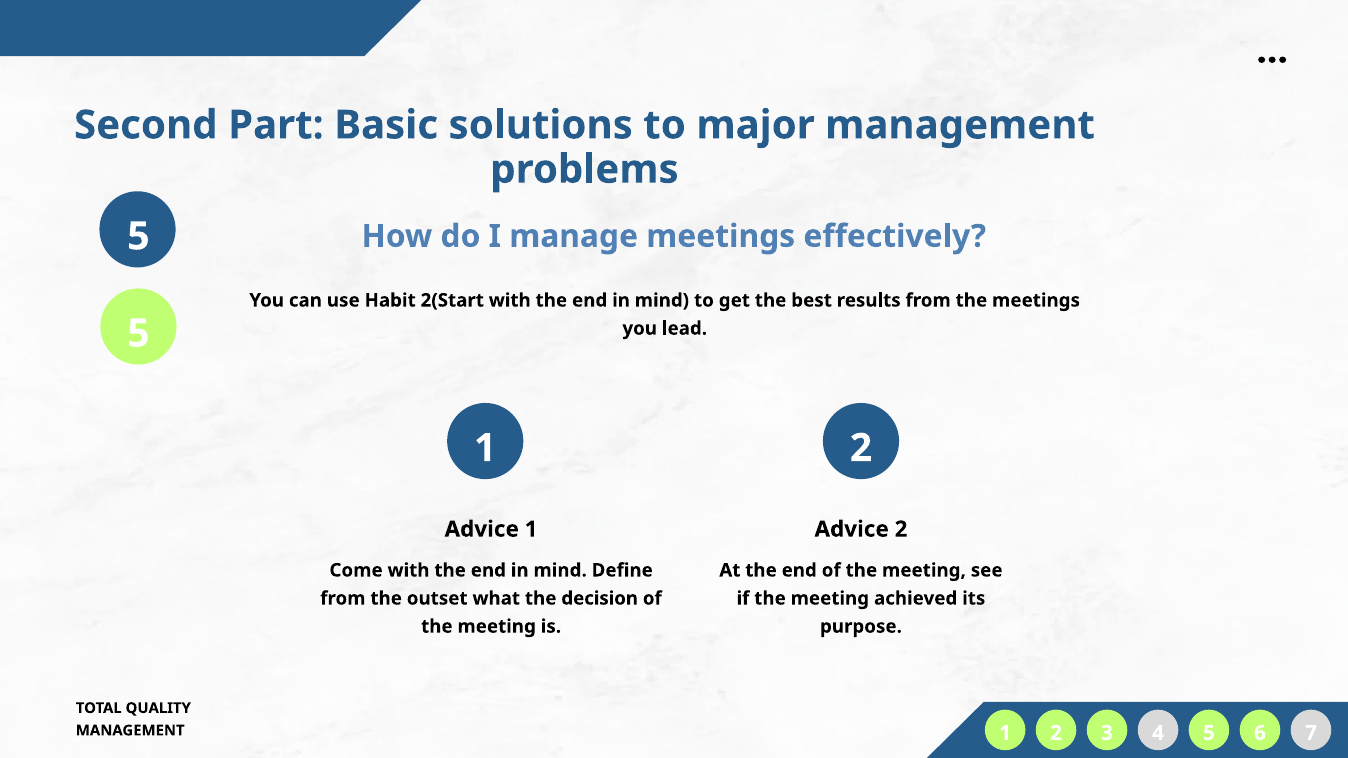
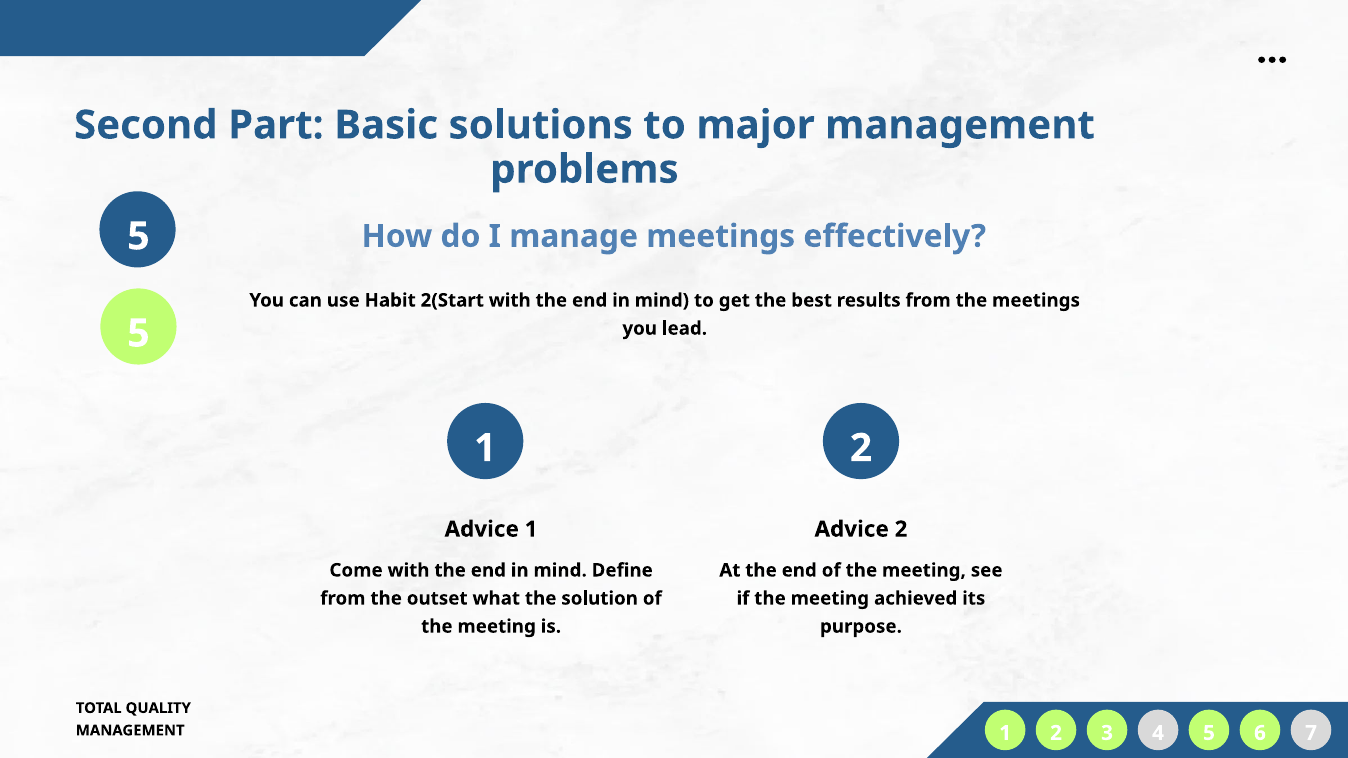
decision: decision -> solution (600, 599)
